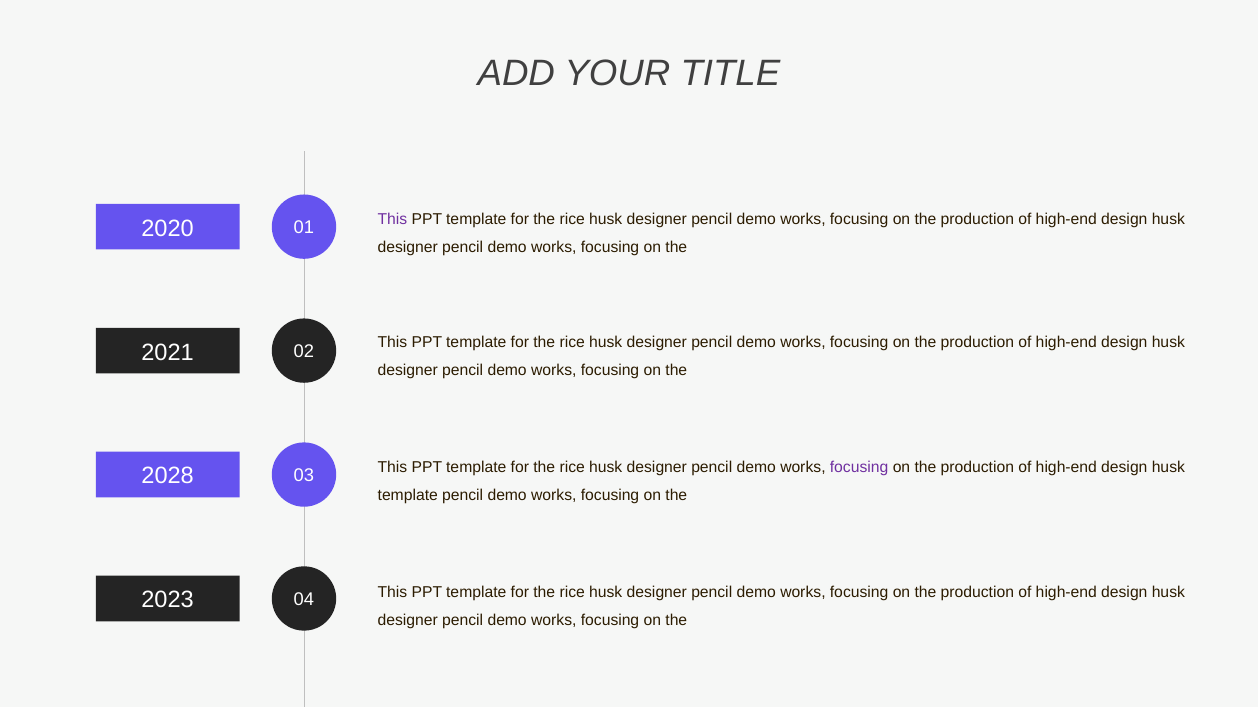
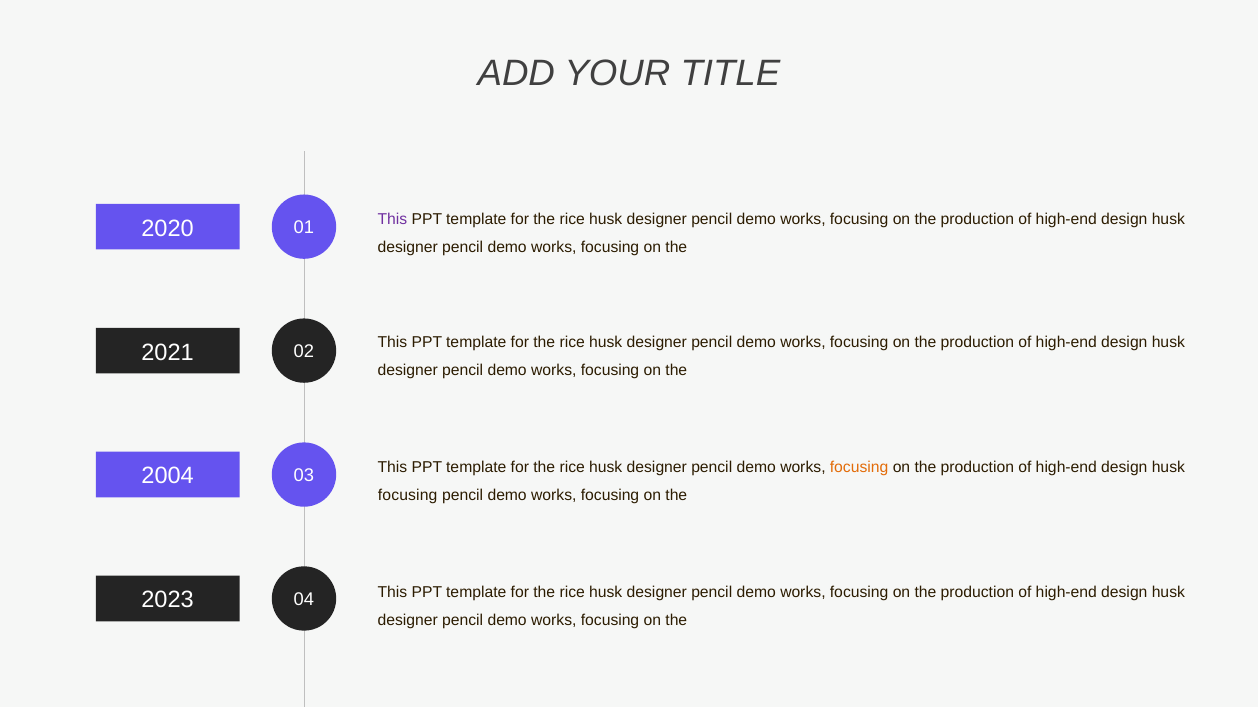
focusing colour: purple -> orange (859, 467)
2028: 2028 -> 2004 (168, 477)
template: template -> focusing (408, 496)
